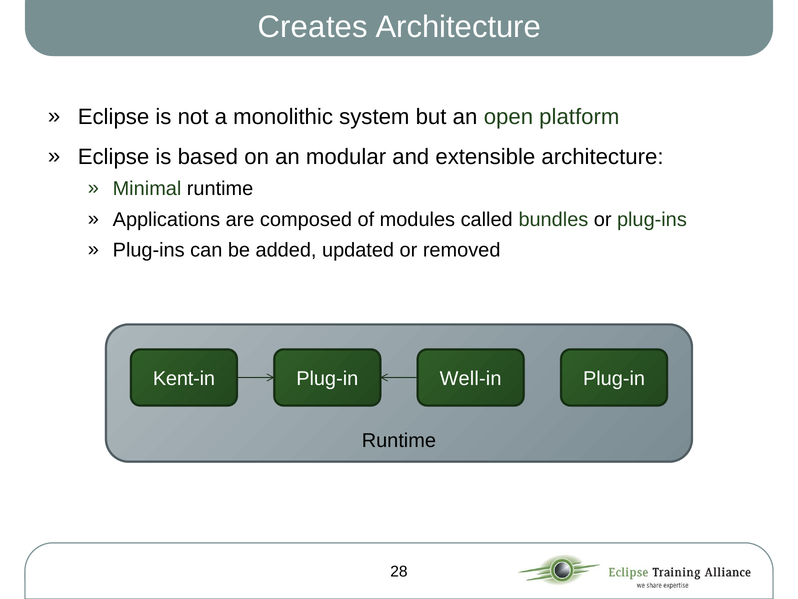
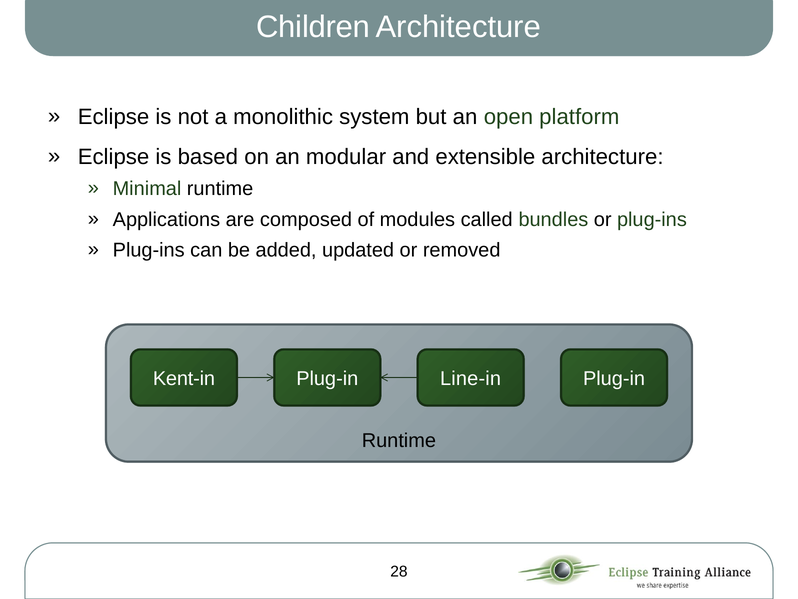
Creates: Creates -> Children (313, 27)
Well-in: Well-in -> Line-in (471, 379)
